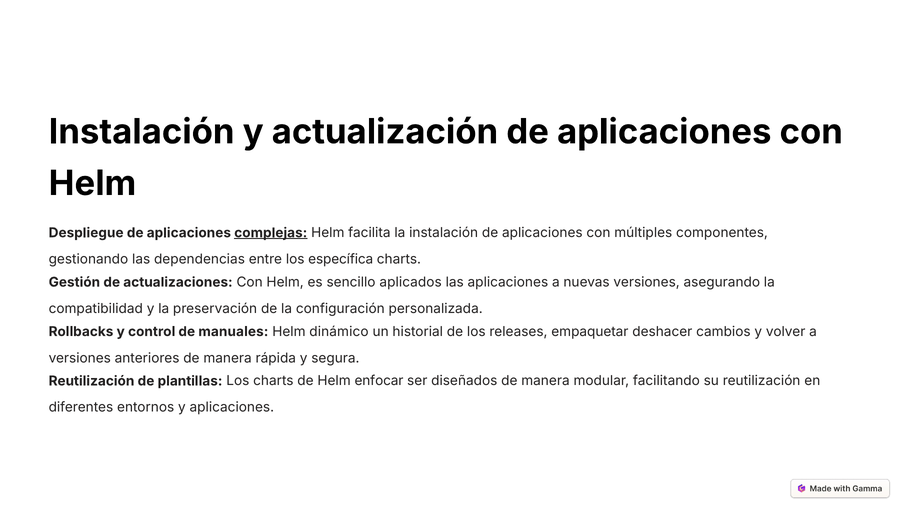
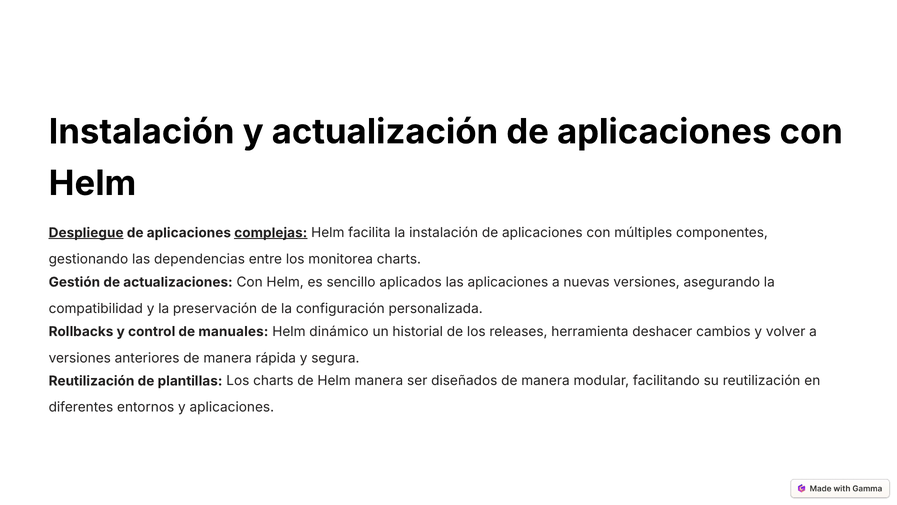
Despliegue underline: none -> present (86, 233)
específica: específica -> monitorea (341, 259)
empaquetar: empaquetar -> herramienta (590, 331)
Helm enfocar: enfocar -> manera (379, 381)
